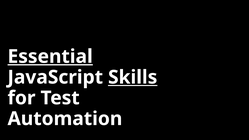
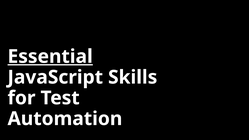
Skills underline: present -> none (133, 77)
